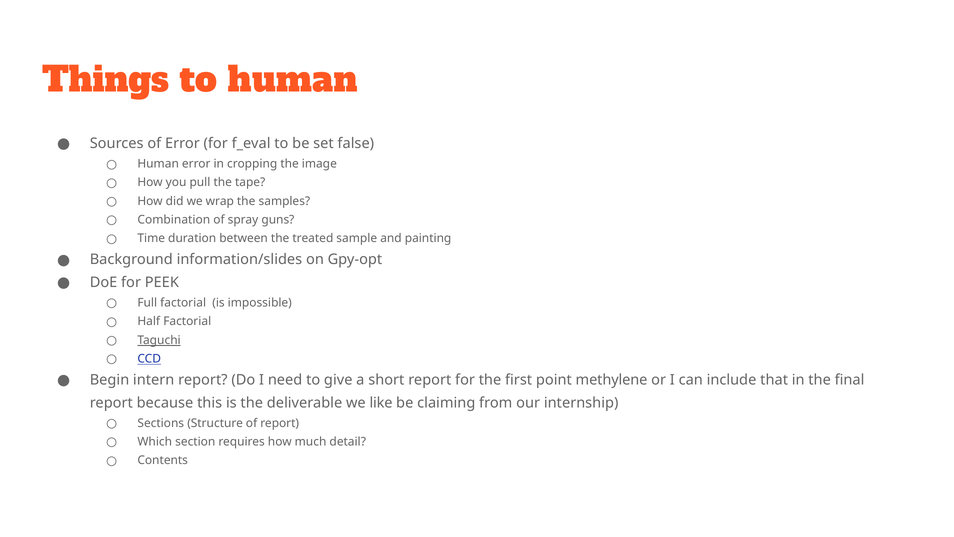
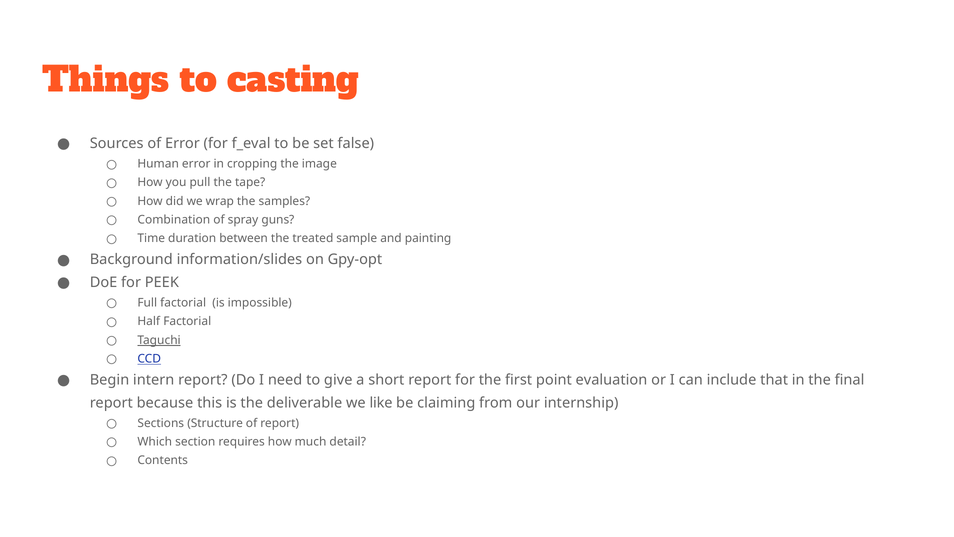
to human: human -> casting (293, 80)
methylene: methylene -> evaluation (611, 380)
